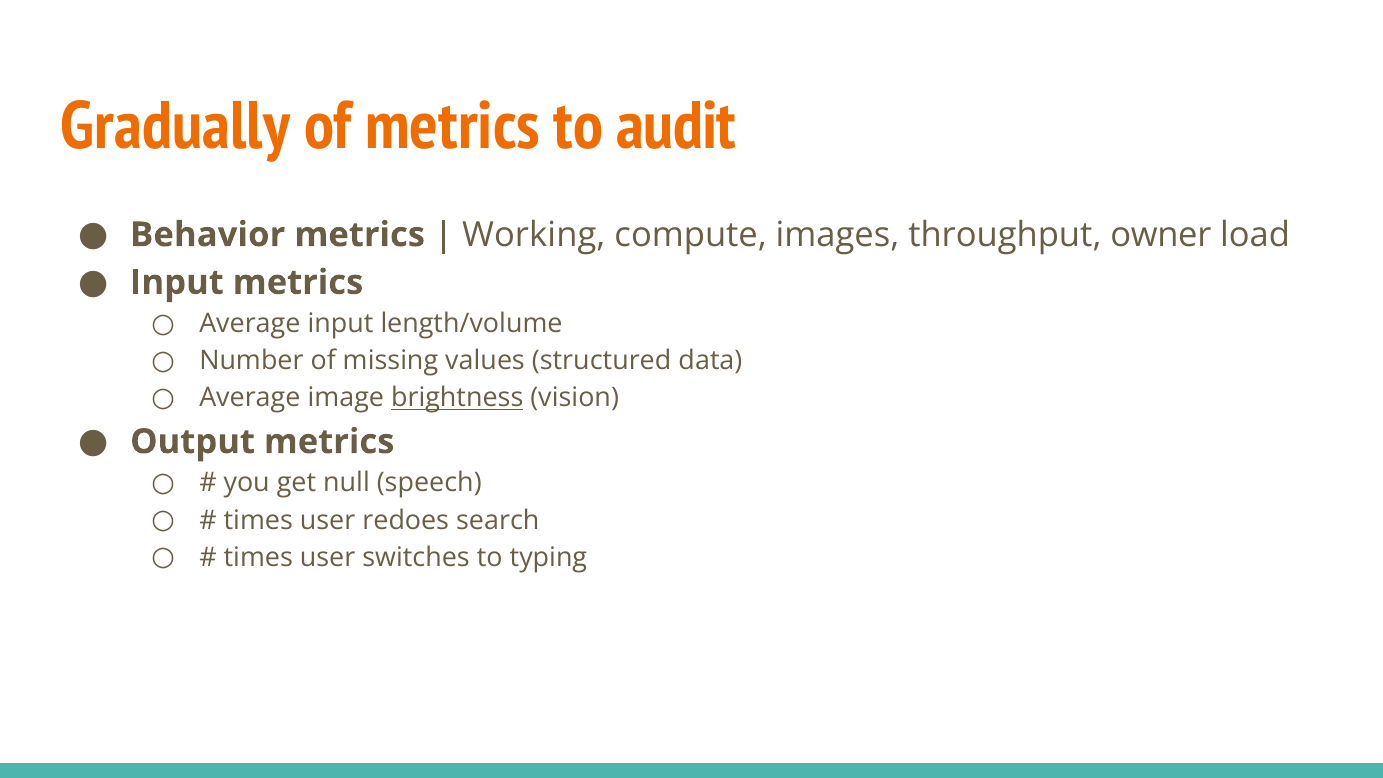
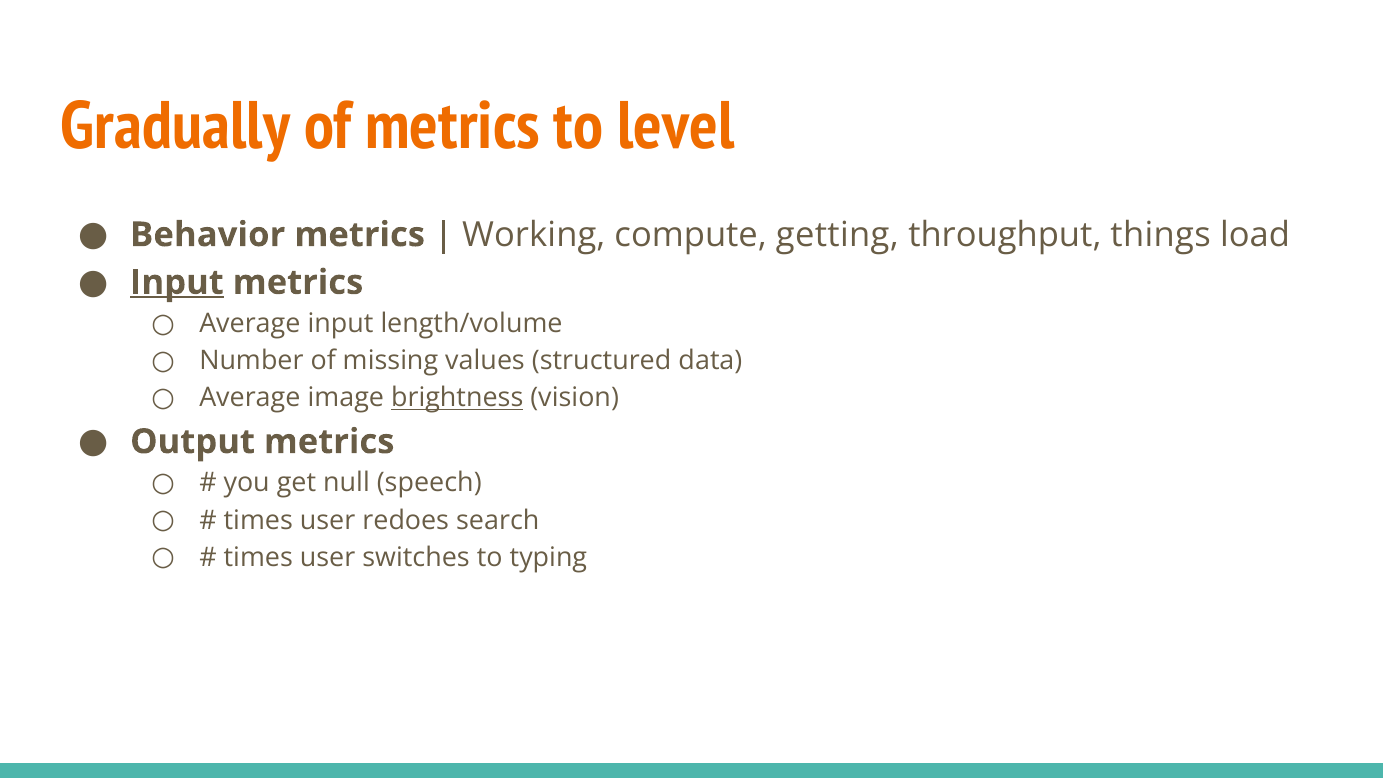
audit: audit -> level (676, 126)
images: images -> getting (837, 235)
owner: owner -> things (1161, 235)
Input underline: none -> present (177, 282)
